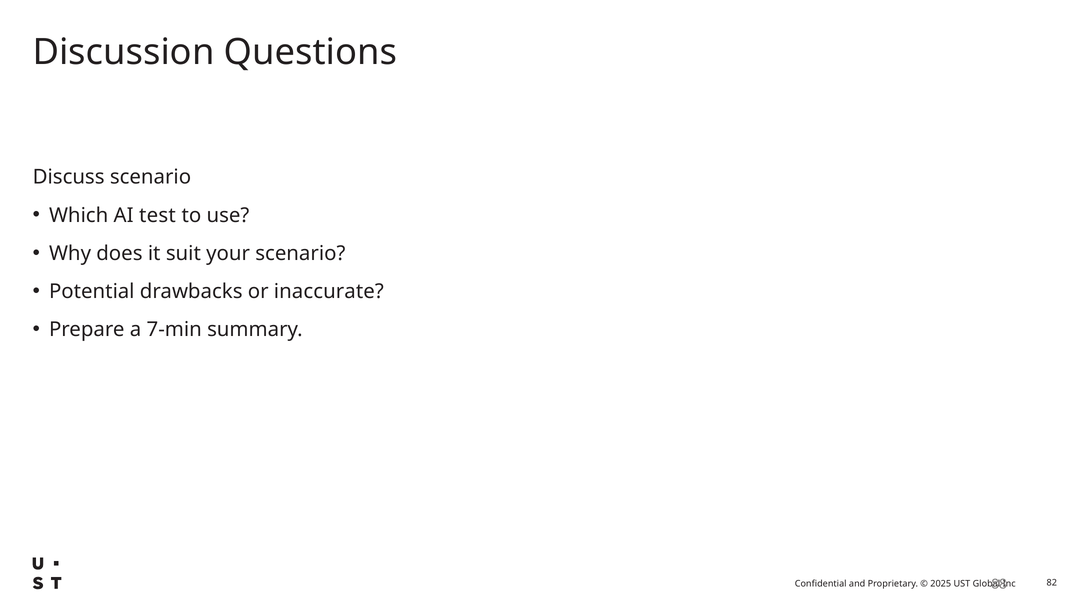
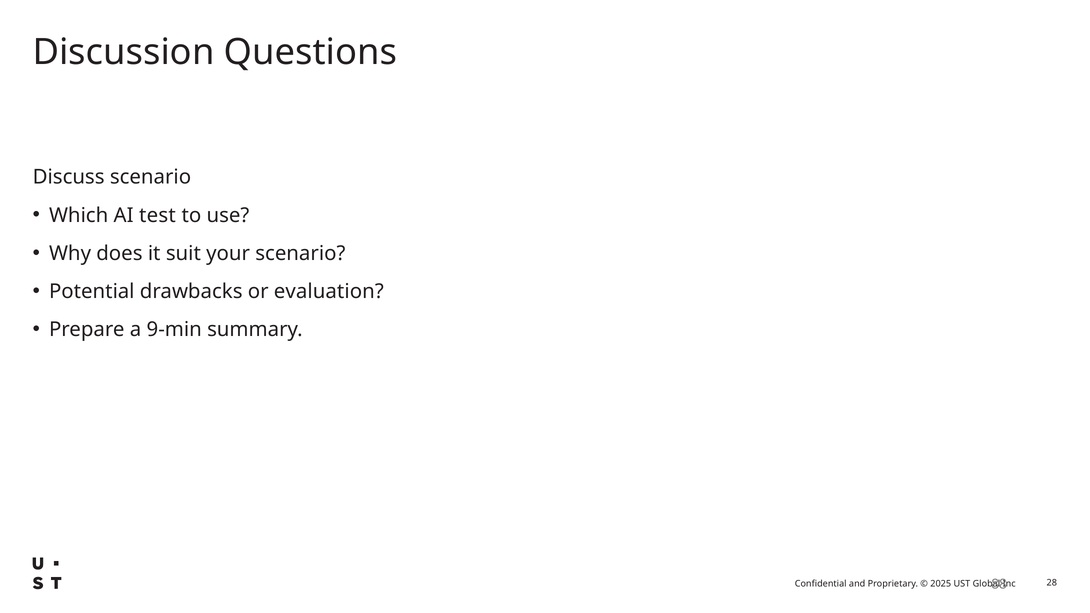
inaccurate: inaccurate -> evaluation (329, 292)
7-min: 7-min -> 9-min (174, 330)
82: 82 -> 28 (1052, 583)
